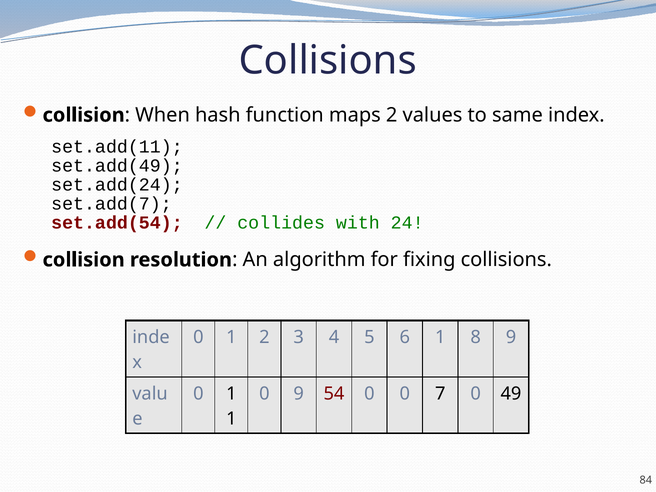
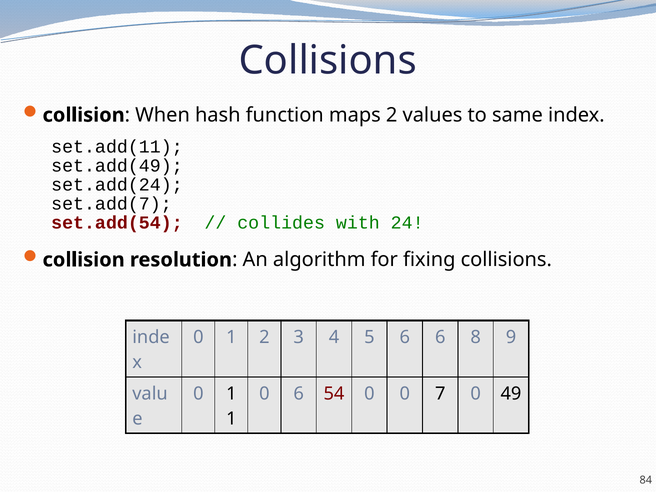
6 1: 1 -> 6 (440, 337)
0 9: 9 -> 6 (299, 394)
